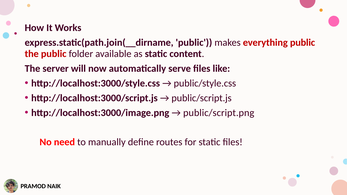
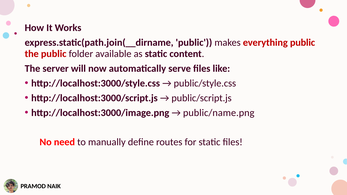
public/script.png: public/script.png -> public/name.png (219, 113)
